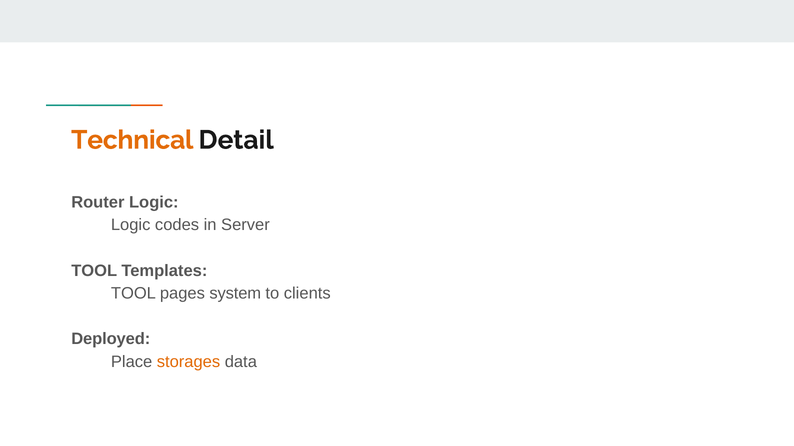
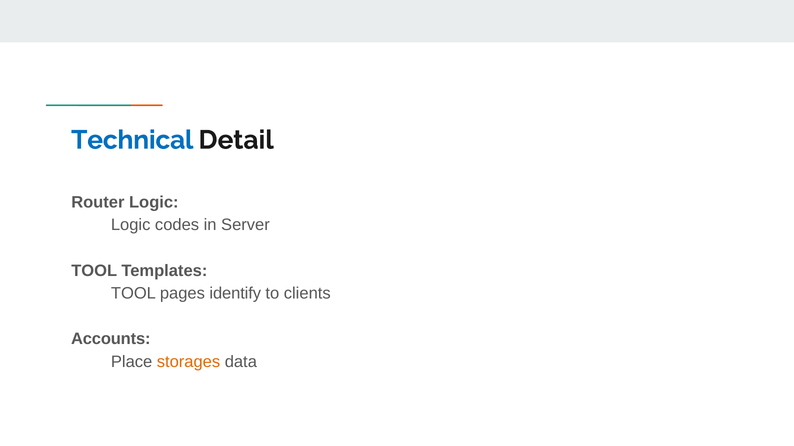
Technical colour: orange -> blue (132, 140)
system: system -> identify (235, 294)
Deployed: Deployed -> Accounts (111, 339)
